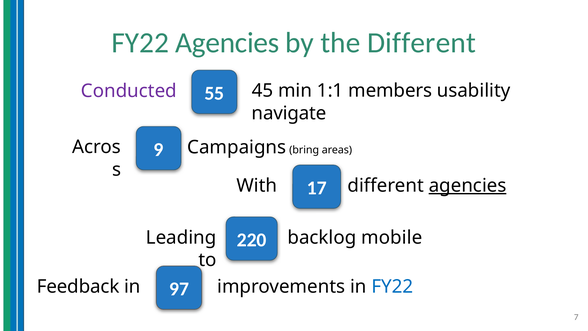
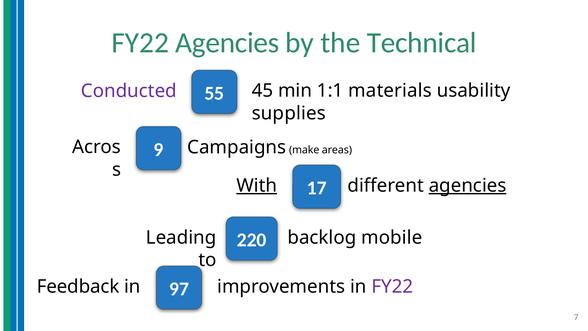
the Different: Different -> Technical (422, 43)
members: members -> materials (390, 91)
navigate: navigate -> supplies (289, 113)
bring: bring -> make (304, 150)
With underline: none -> present (257, 186)
FY22 colour: blue -> purple (392, 286)
